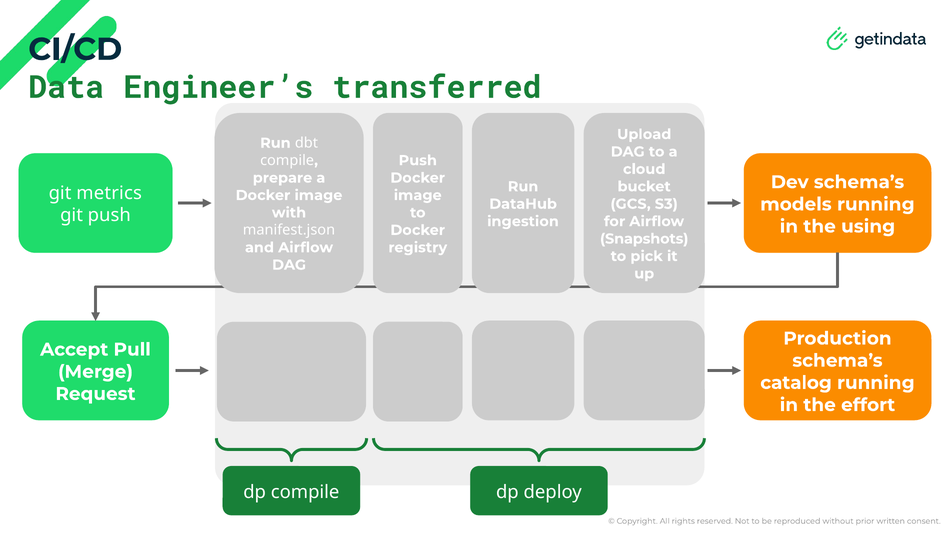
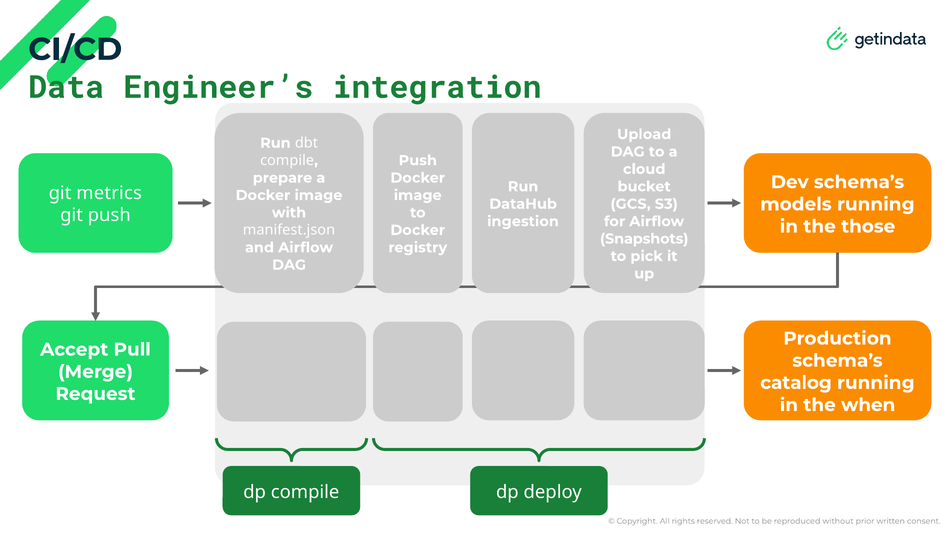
transferred: transferred -> integration (437, 87)
using: using -> those (868, 227)
effort: effort -> when (868, 405)
